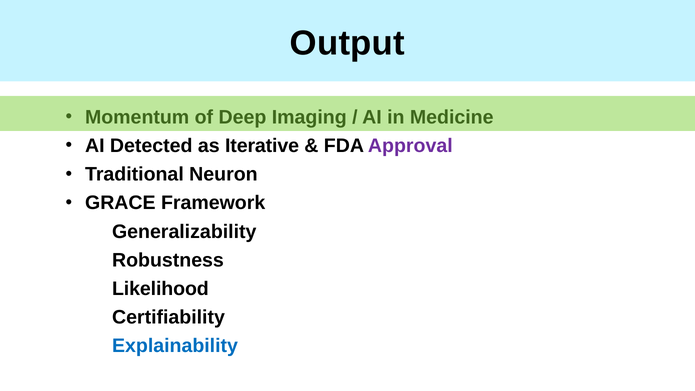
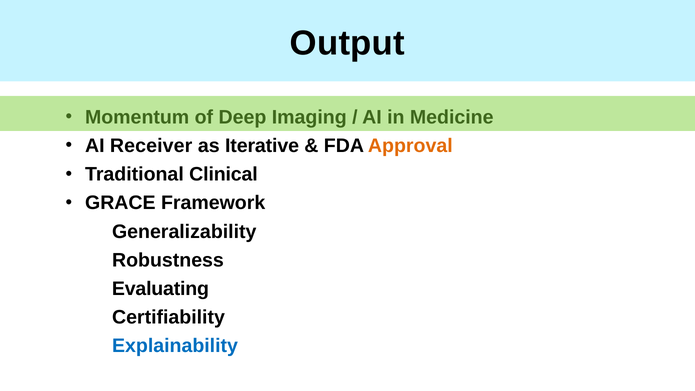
Detected: Detected -> Receiver (151, 146)
Approval colour: purple -> orange (410, 146)
Neuron: Neuron -> Clinical (223, 174)
Likelihood: Likelihood -> Evaluating (160, 289)
